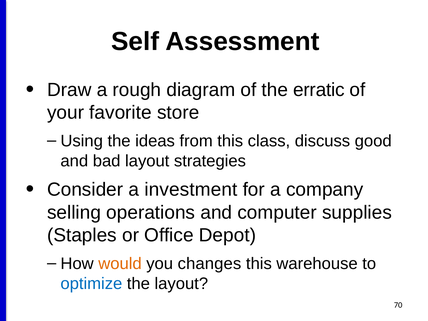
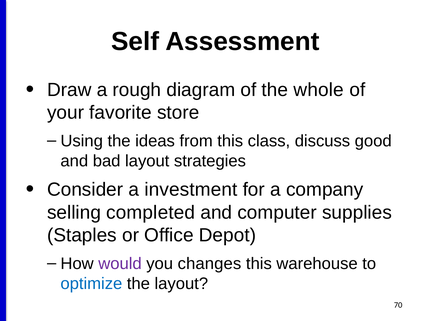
erratic: erratic -> whole (319, 90)
operations: operations -> completed (151, 213)
would colour: orange -> purple (120, 264)
